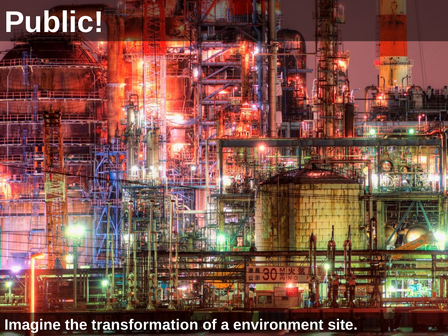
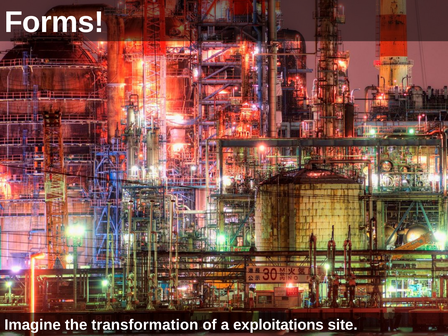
Public: Public -> Forms (54, 22)
environment: environment -> exploitations (278, 325)
